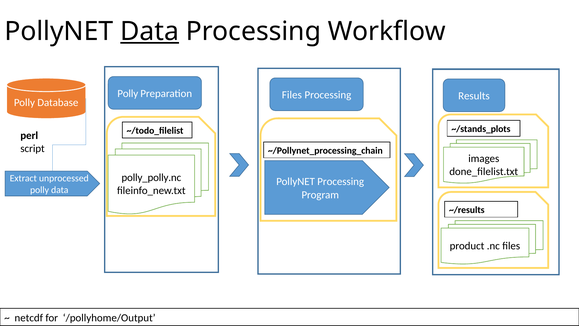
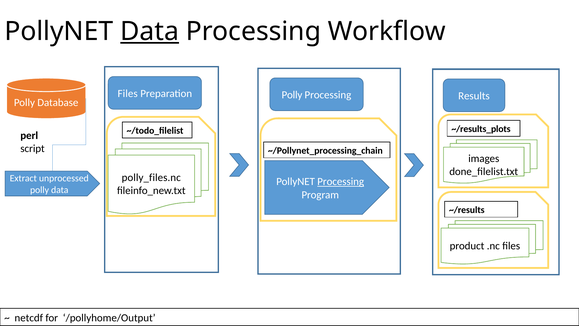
Polly: Polly -> Files (128, 94)
Files: Files -> Polly (292, 95)
~/stands_plots: ~/stands_plots -> ~/results_plots (481, 129)
polly_polly.nc: polly_polly.nc -> polly_files.nc (151, 177)
Processing underline: none -> present (341, 182)
